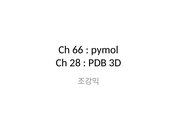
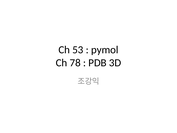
66: 66 -> 53 (78, 50)
28: 28 -> 78 (75, 63)
